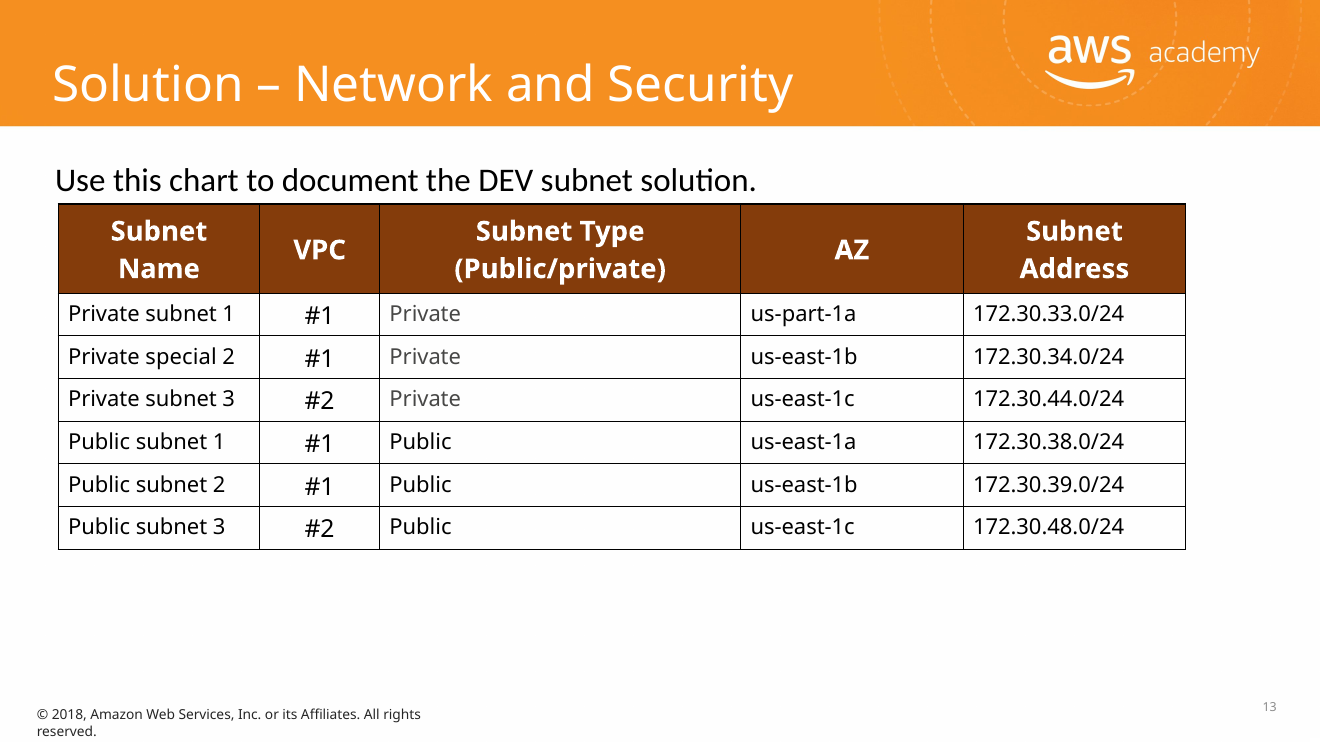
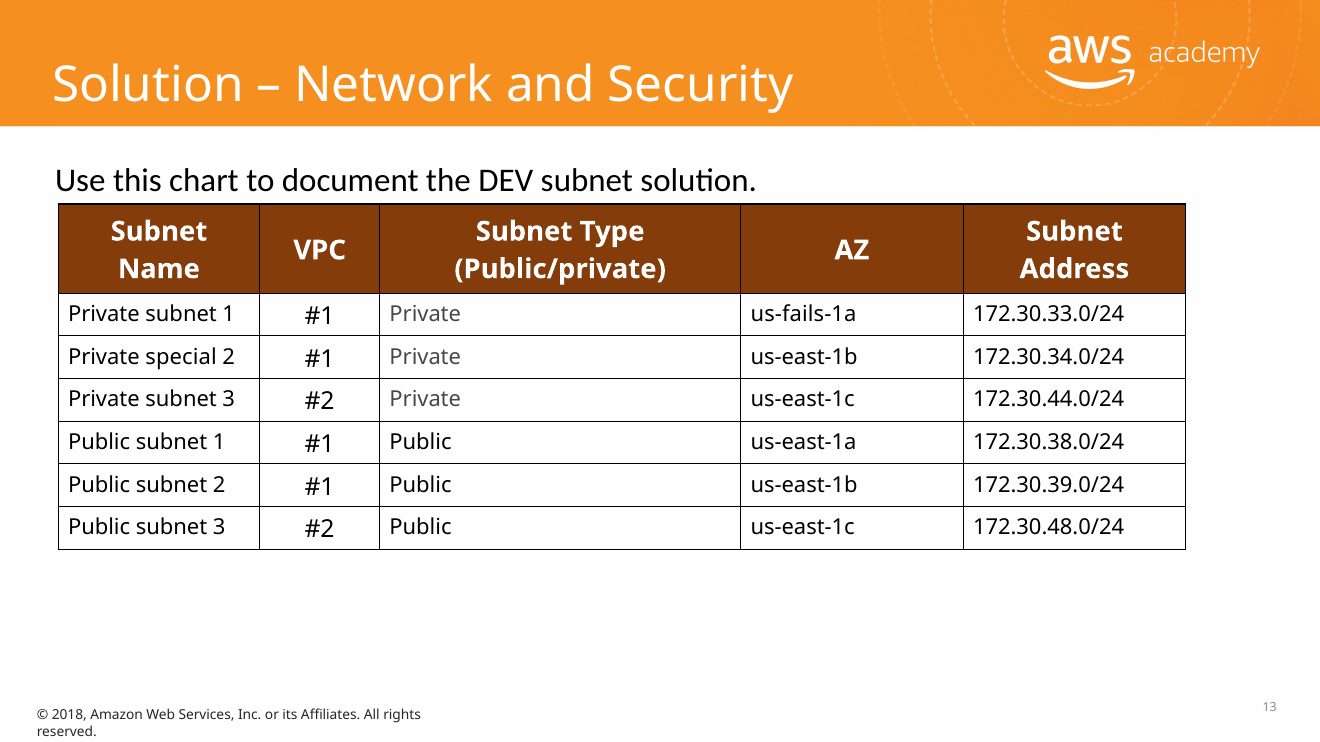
us-part-1a: us-part-1a -> us-fails-1a (804, 315)
